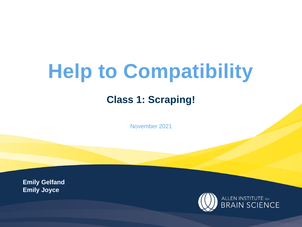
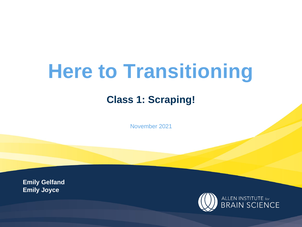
Help: Help -> Here (70, 71)
Compatibility: Compatibility -> Transitioning (188, 71)
